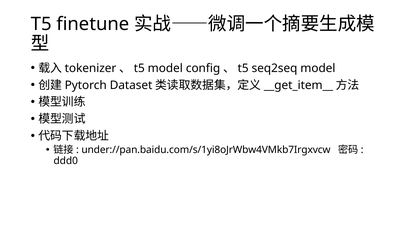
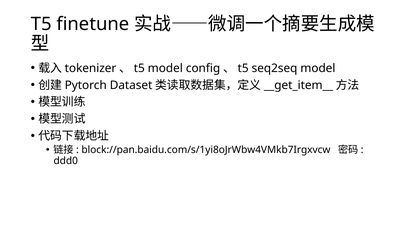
under://pan.baidu.com/s/1yi8oJrWbw4VMkb7Irgxvcw: under://pan.baidu.com/s/1yi8oJrWbw4VMkb7Irgxvcw -> block://pan.baidu.com/s/1yi8oJrWbw4VMkb7Irgxvcw (206, 150)
